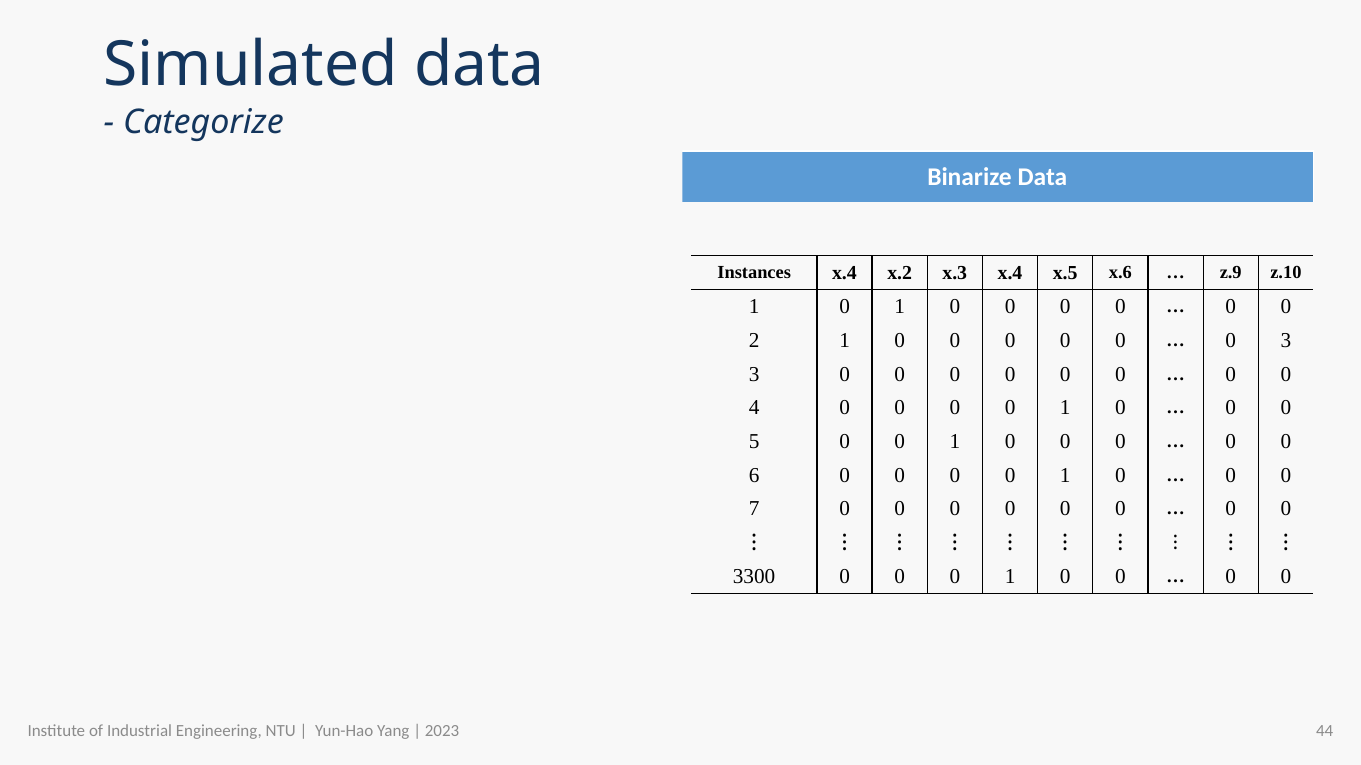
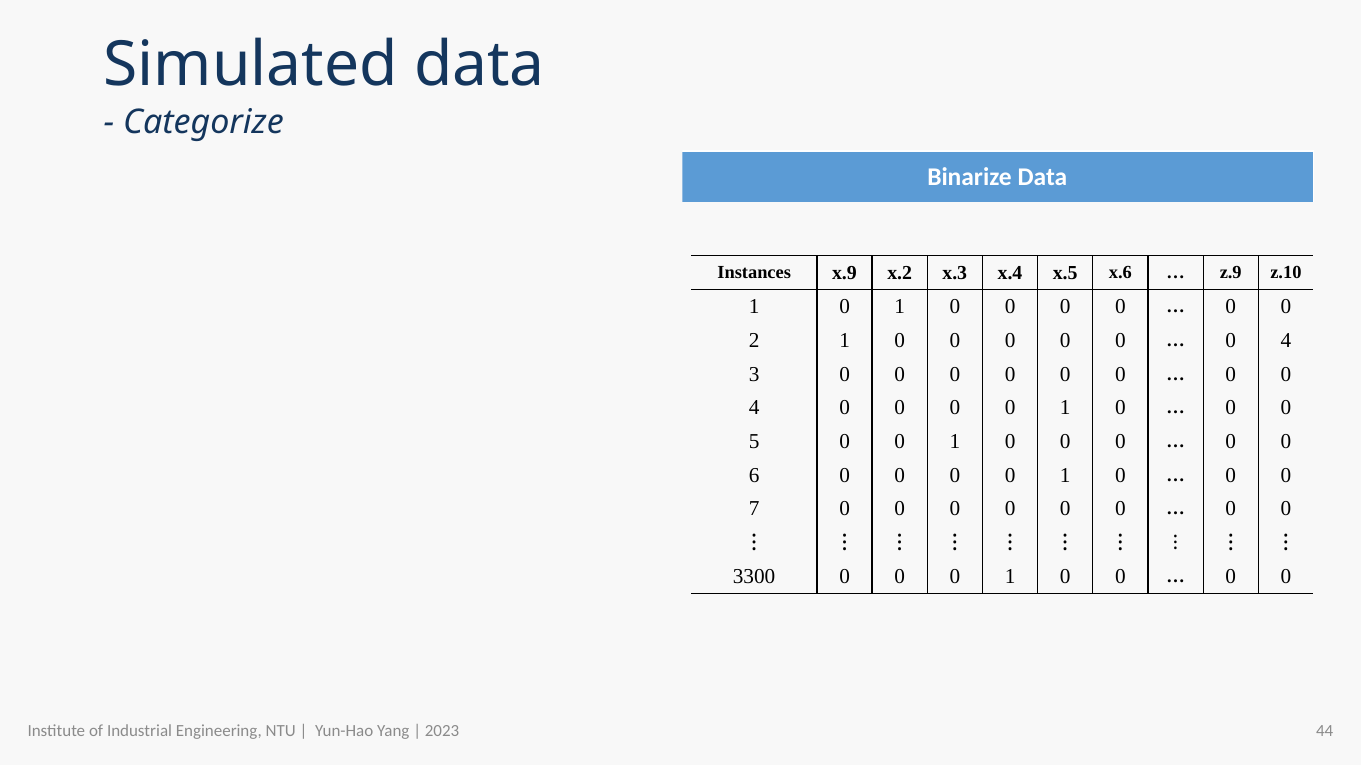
Instances x.4: x.4 -> x.9 (844, 273)
3: 3 -> 4 (1286, 341)
